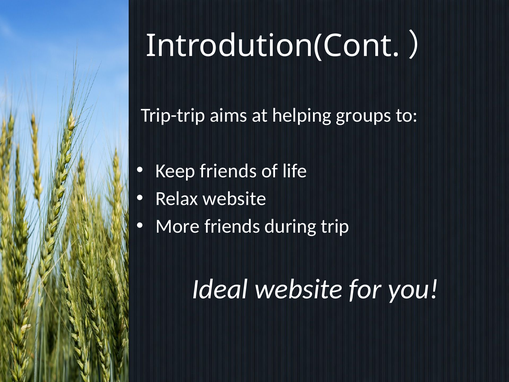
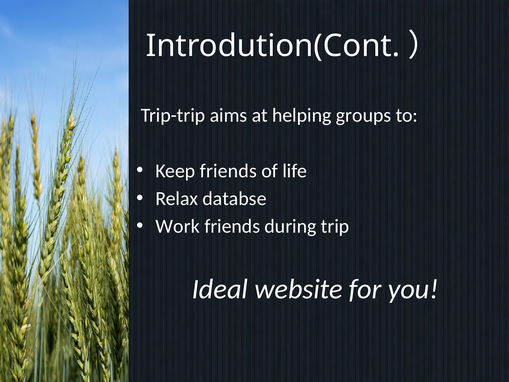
Relax website: website -> databse (234, 198)
More: More -> Work (178, 226)
